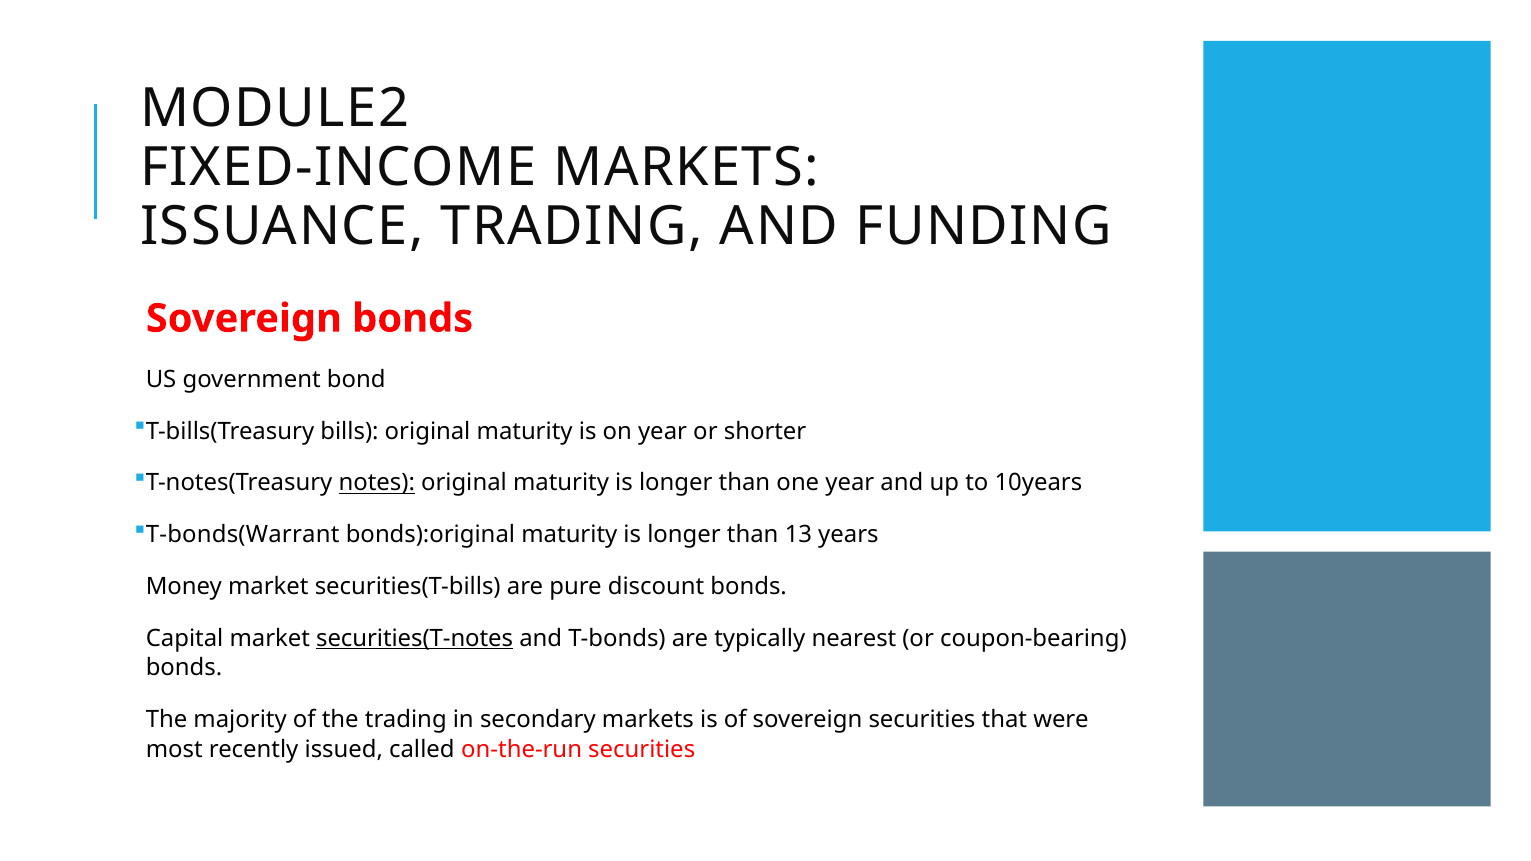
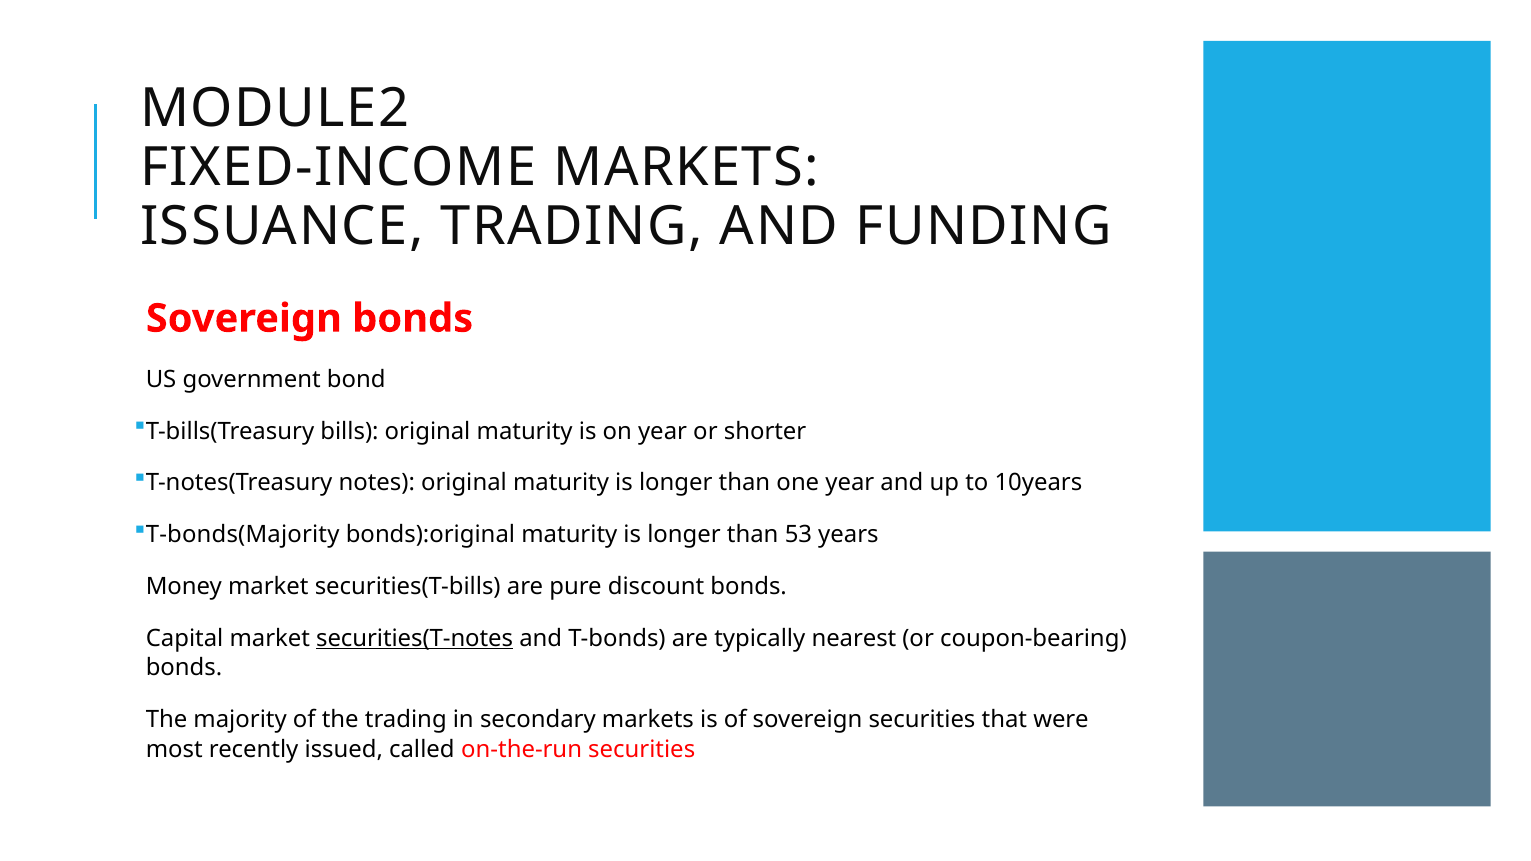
notes underline: present -> none (377, 483)
T-bonds(Warrant: T-bonds(Warrant -> T-bonds(Majority (243, 535)
13: 13 -> 53 (798, 535)
